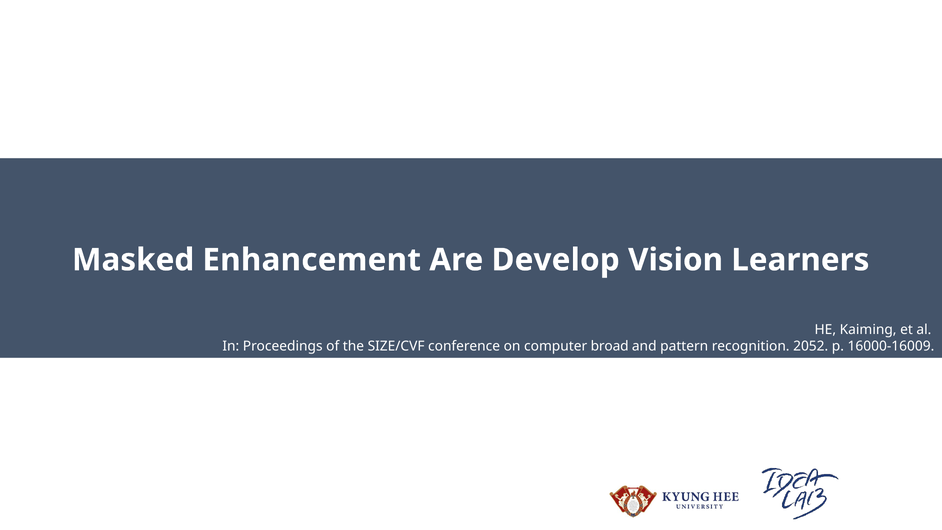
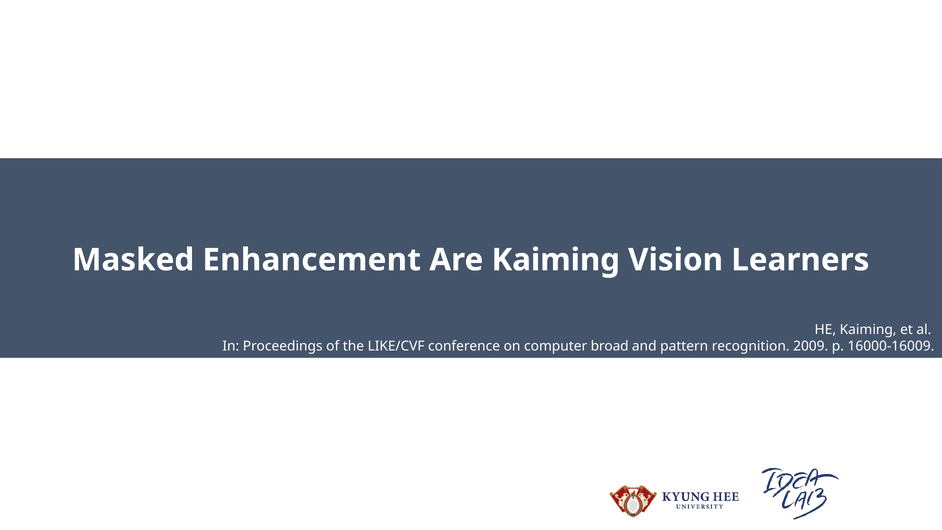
Develop: Develop -> Kaiming (556, 260)
SIZE/CVF: SIZE/CVF -> LIKE/CVF (396, 346)
2052: 2052 -> 2009 (811, 346)
